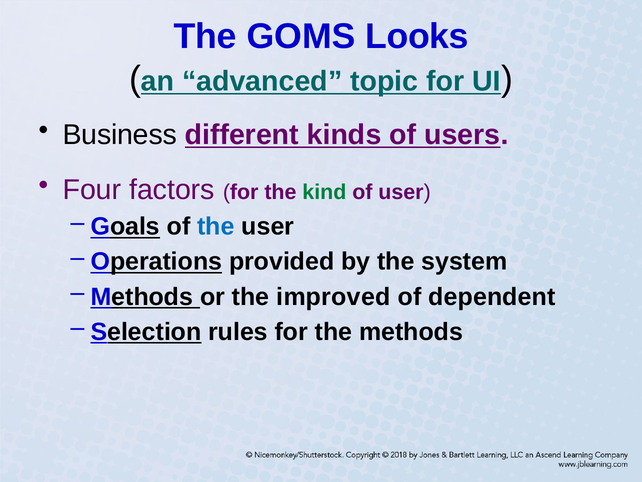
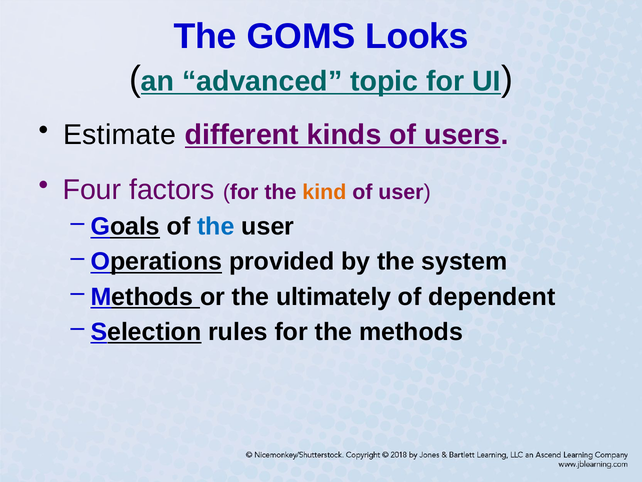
Business: Business -> Estimate (120, 135)
kind colour: green -> orange (324, 192)
improved: improved -> ultimately (334, 296)
